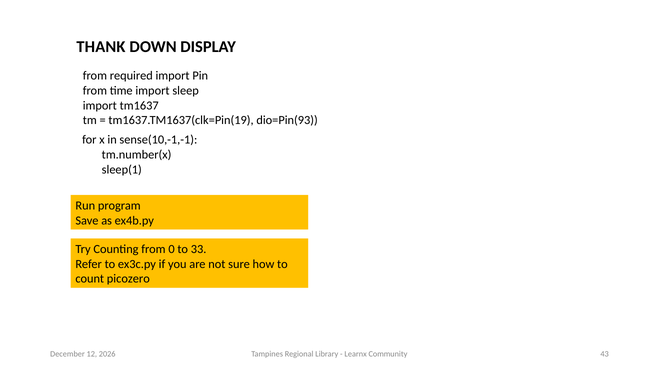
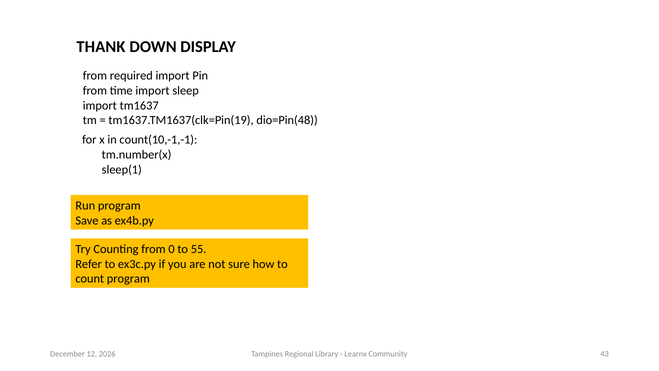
dio=Pin(93: dio=Pin(93 -> dio=Pin(48 (287, 120)
sense(10,-1,-1: sense(10,-1,-1 -> count(10,-1,-1 (158, 140)
33: 33 -> 55 (199, 249)
count picozero: picozero -> program (128, 279)
